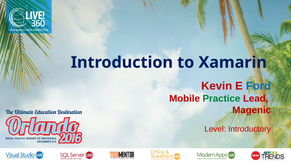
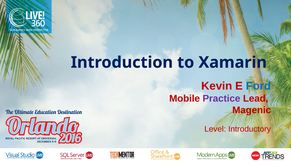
Practice colour: green -> purple (221, 99)
